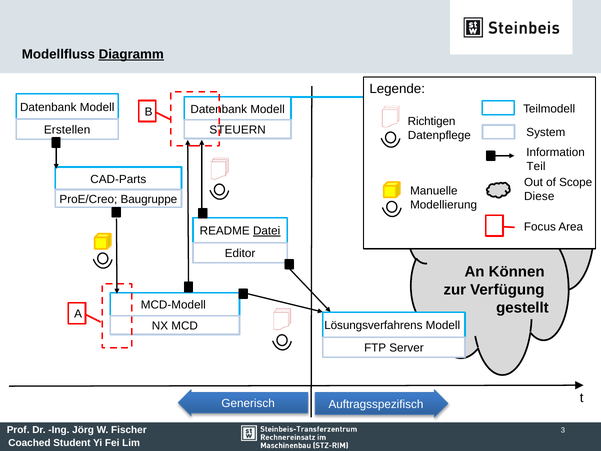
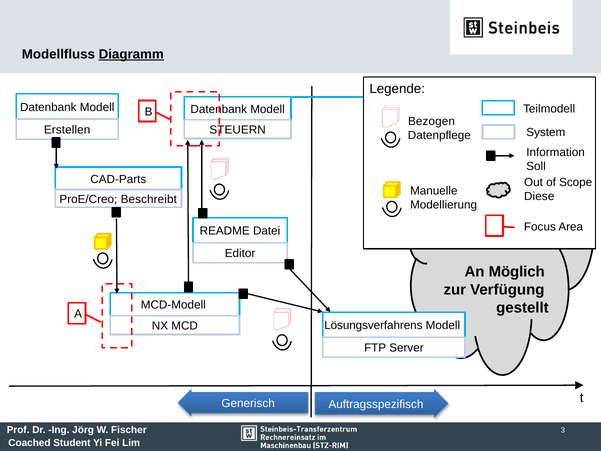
Richtigen: Richtigen -> Bezogen (431, 121)
Teil: Teil -> Soll (536, 166)
Baugruppe: Baugruppe -> Beschreibt (149, 199)
Datei underline: present -> none (267, 231)
Können: Können -> Möglich (517, 272)
